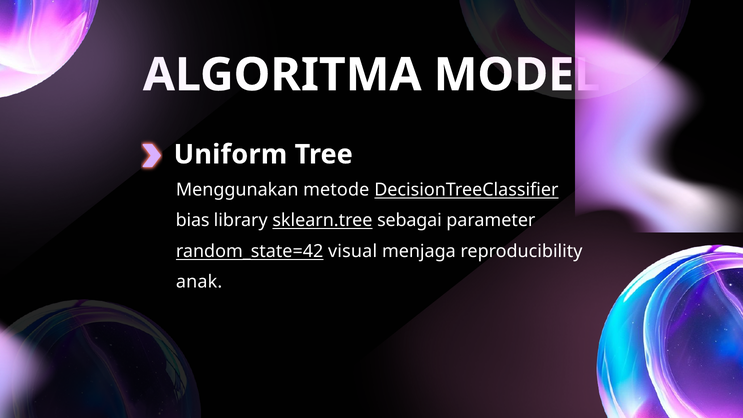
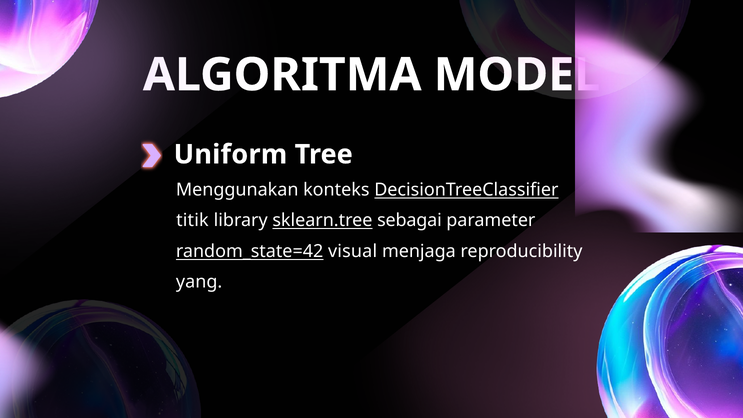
metode: metode -> konteks (336, 190)
bias: bias -> titik (192, 220)
anak: anak -> yang (199, 282)
